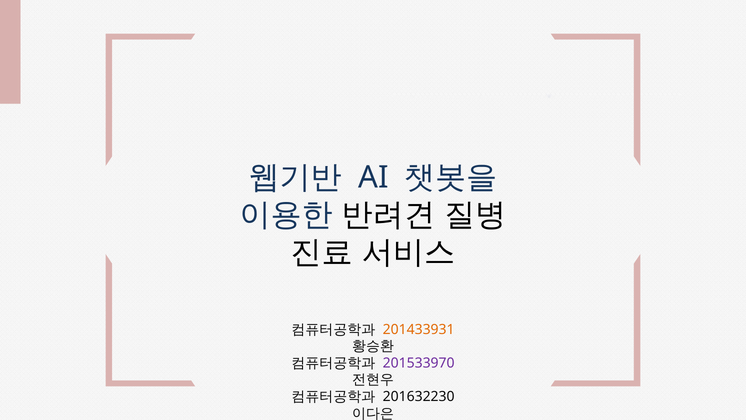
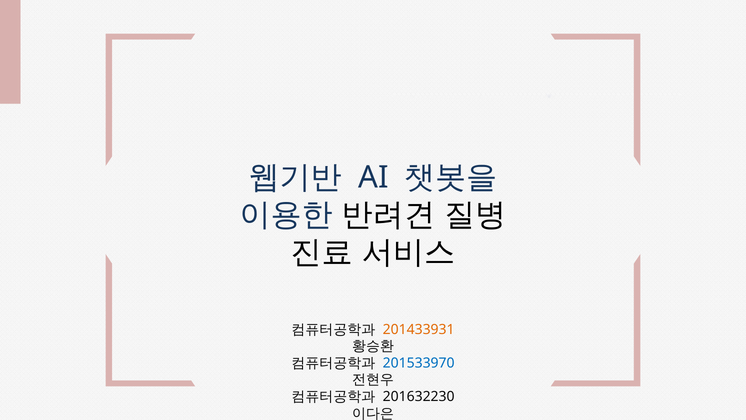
201533970 colour: purple -> blue (419, 363)
